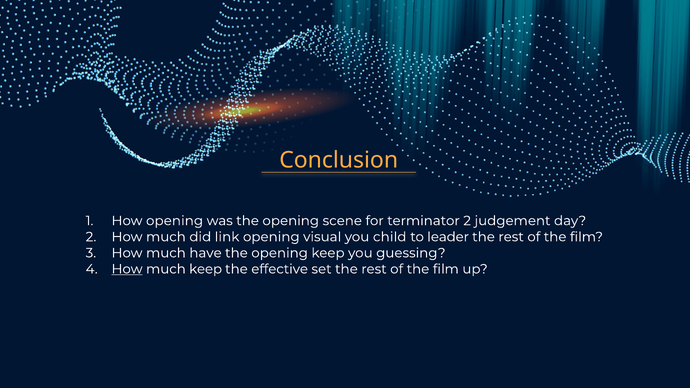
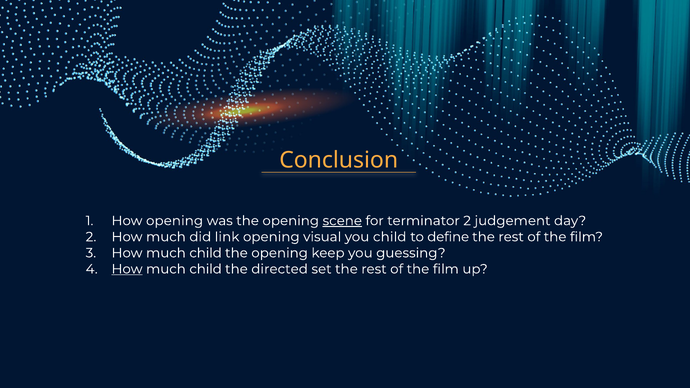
scene underline: none -> present (342, 221)
leader: leader -> define (448, 237)
have: have -> child (206, 253)
keep: keep -> child (206, 269)
effective: effective -> directed (280, 269)
